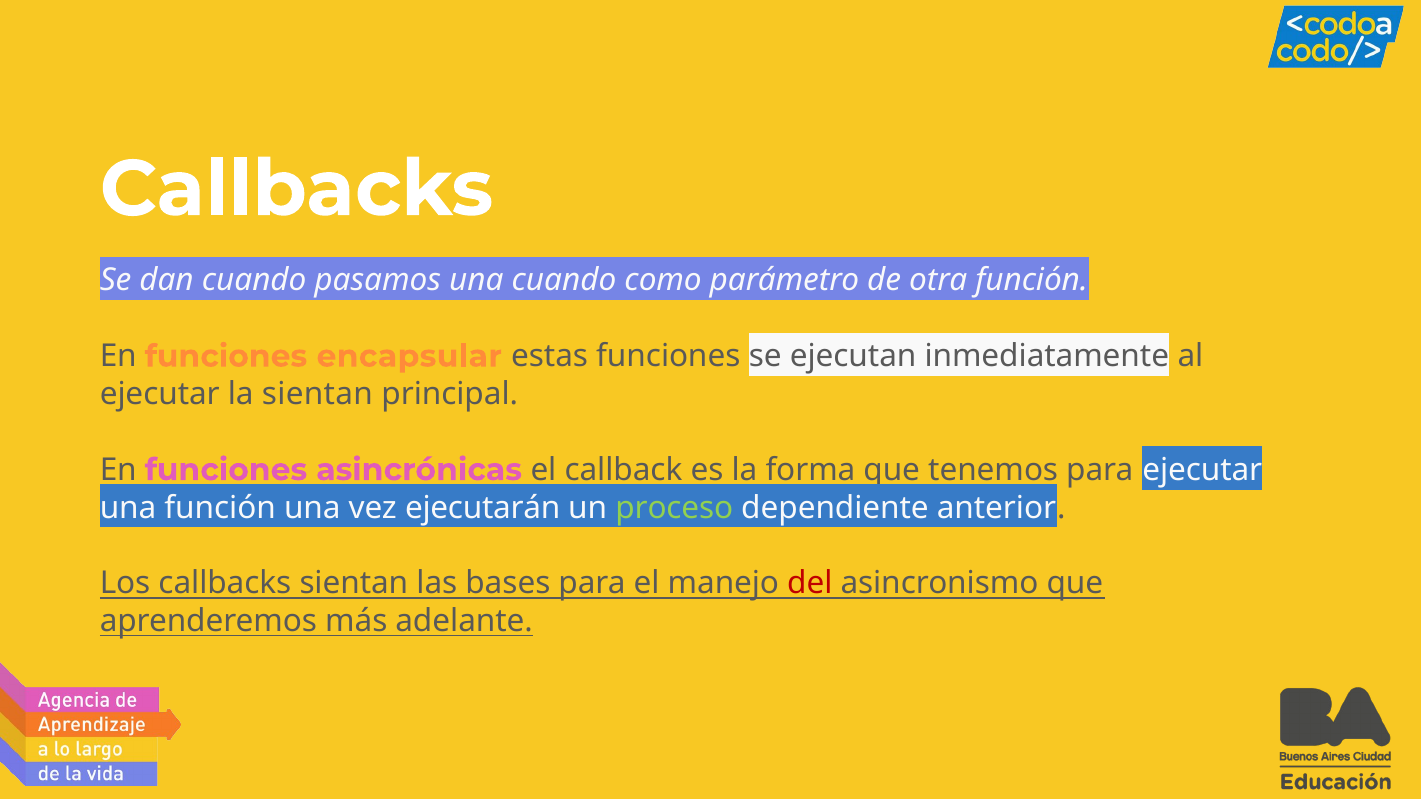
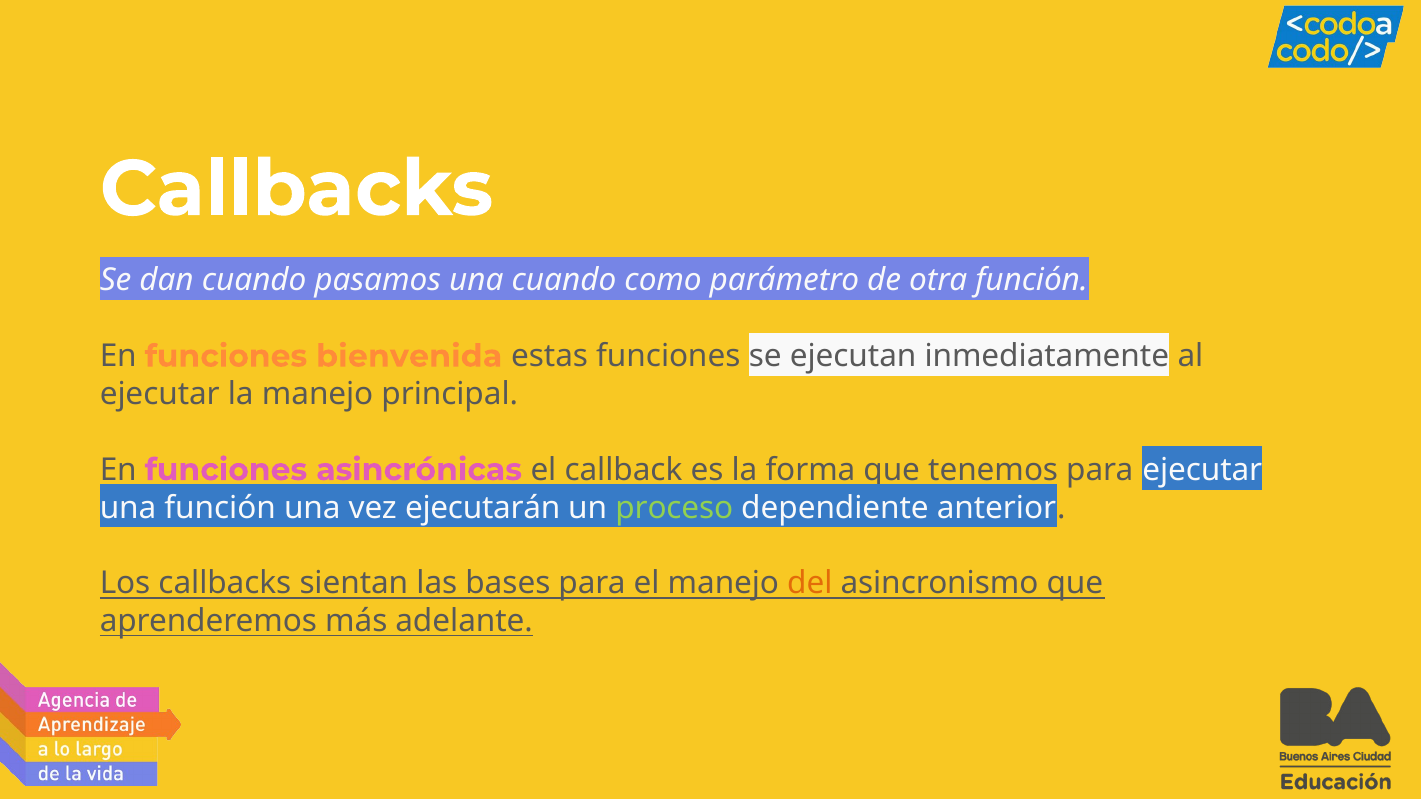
encapsular: encapsular -> bienvenida (409, 356)
la sientan: sientan -> manejo (318, 394)
del colour: red -> orange (810, 584)
